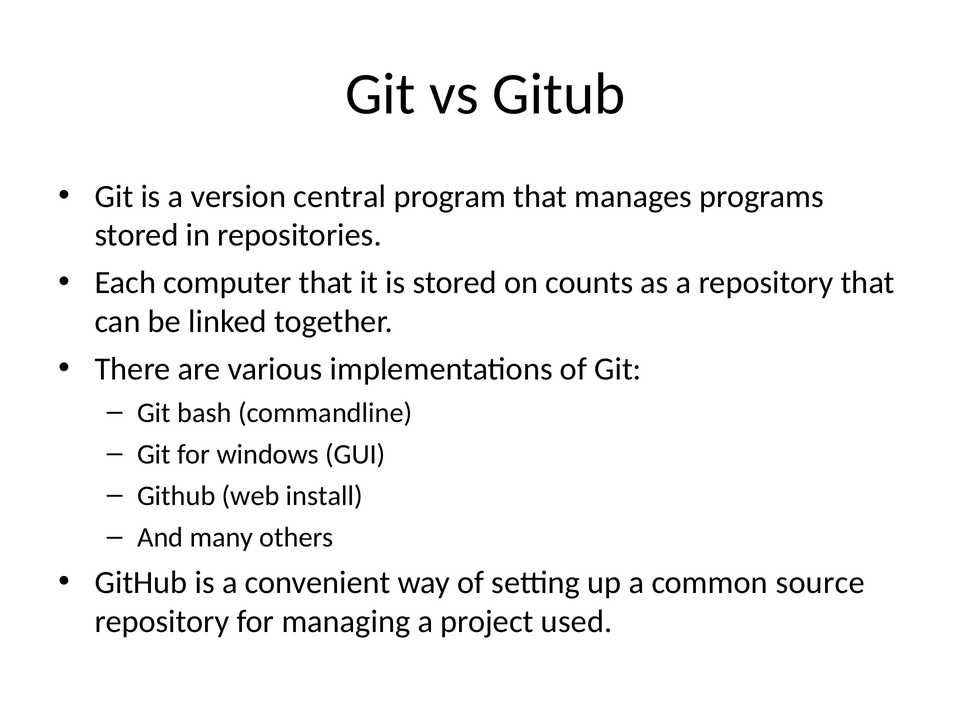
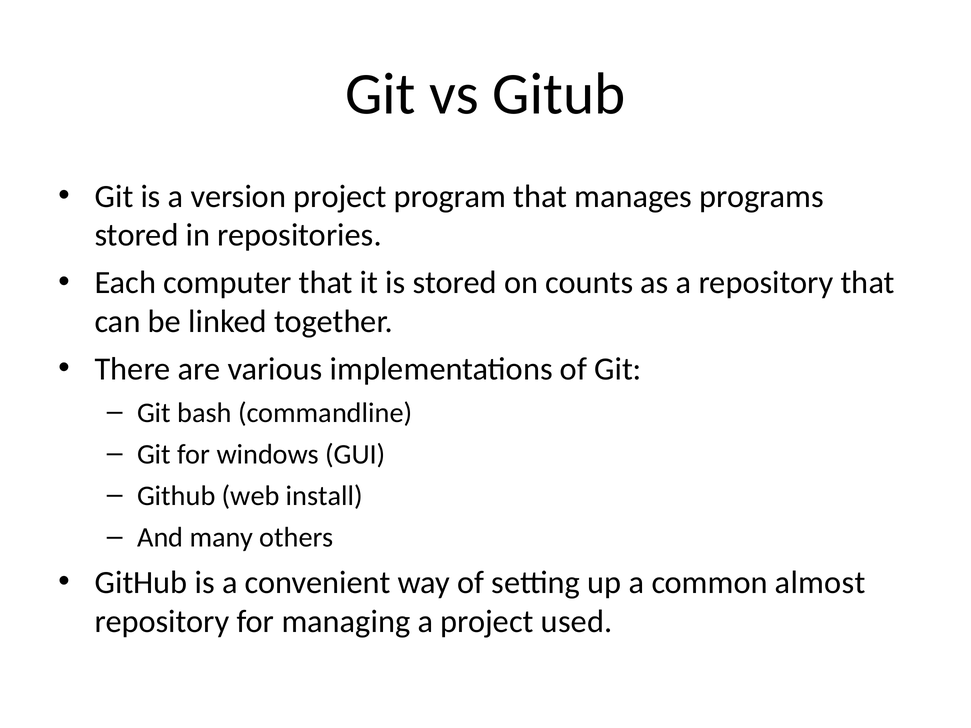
version central: central -> project (340, 196)
source: source -> almost (820, 583)
